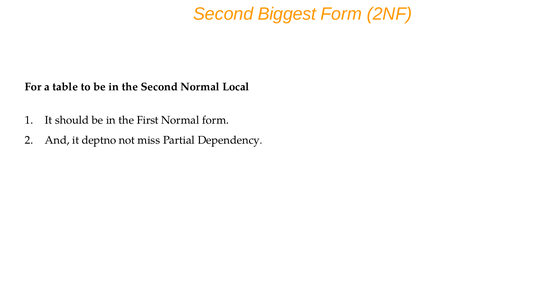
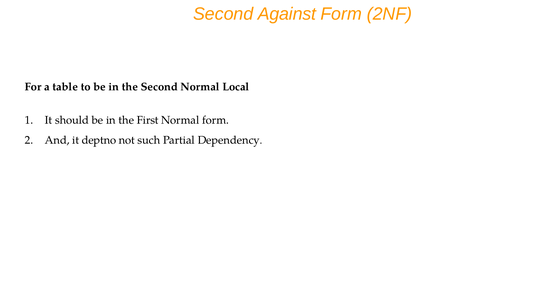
Biggest: Biggest -> Against (287, 14)
miss: miss -> such (149, 140)
